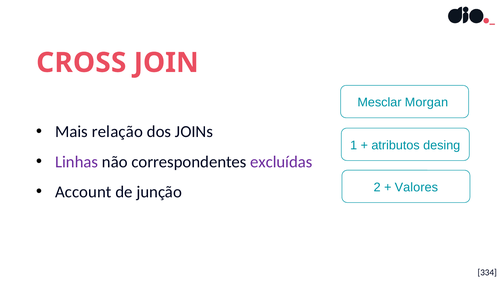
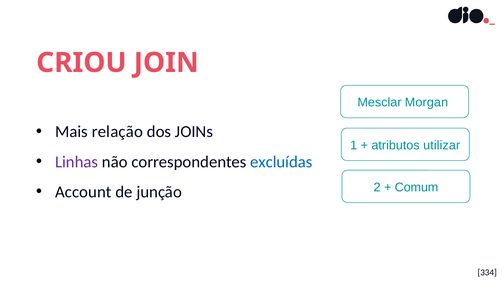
CROSS: CROSS -> CRIOU (81, 63)
desing: desing -> utilizar (442, 145)
excluídas colour: purple -> blue (281, 162)
Valores: Valores -> Comum (417, 188)
